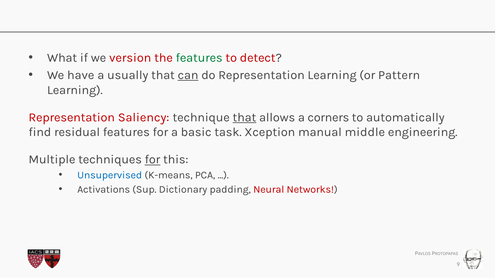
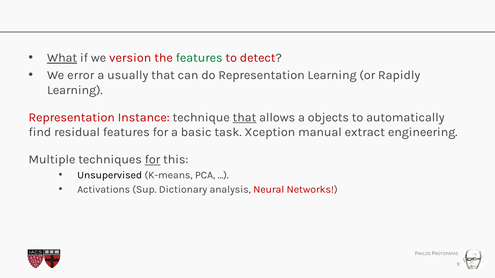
What underline: none -> present (62, 58)
have: have -> error (81, 75)
can underline: present -> none (188, 75)
Pattern: Pattern -> Rapidly (399, 75)
Saliency: Saliency -> Instance (144, 118)
corners: corners -> objects (328, 118)
middle: middle -> extract (365, 132)
Unsupervised colour: blue -> black (110, 175)
padding: padding -> analysis (230, 190)
